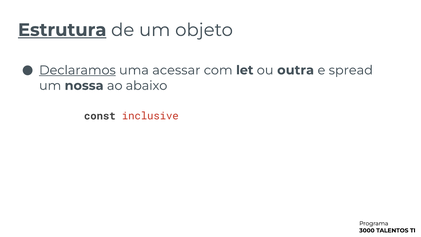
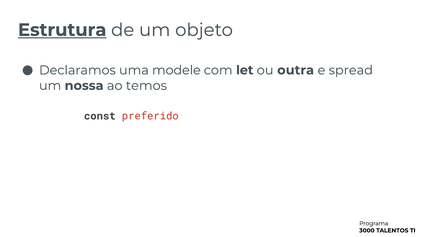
Declaramos underline: present -> none (77, 70)
acessar: acessar -> modele (176, 70)
abaixo: abaixo -> temos (146, 86)
inclusive: inclusive -> preferido (150, 116)
